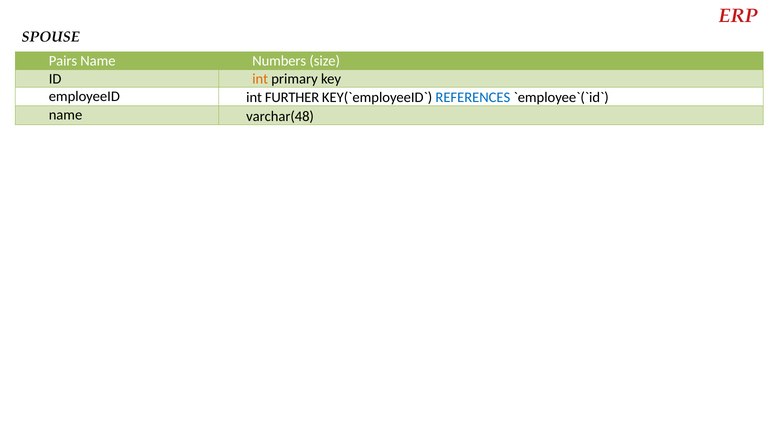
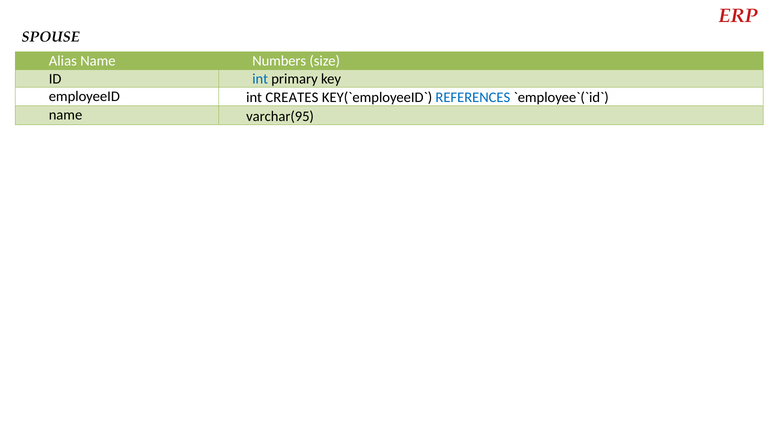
Pairs: Pairs -> Alias (63, 61)
int colour: orange -> blue (260, 79)
FURTHER: FURTHER -> CREATES (292, 97)
varchar(48: varchar(48 -> varchar(95 (280, 116)
